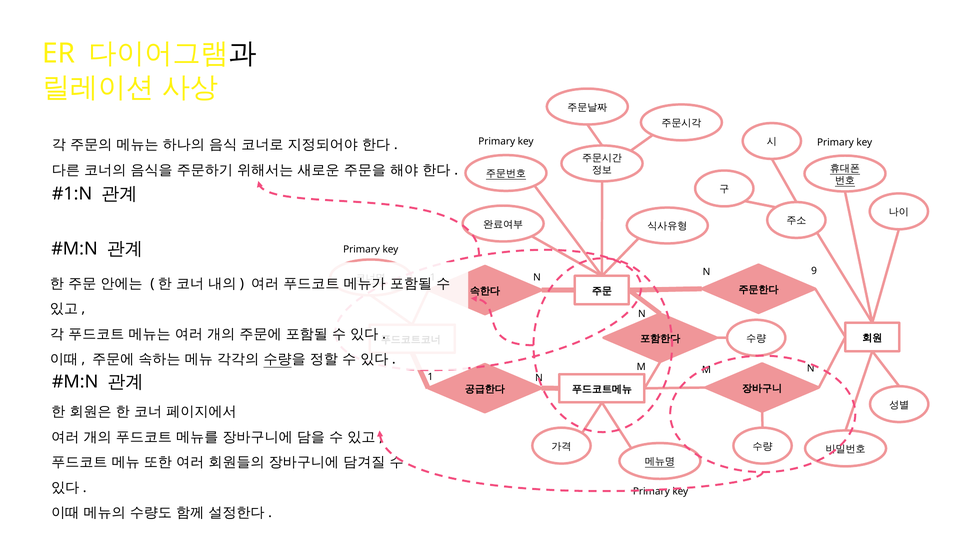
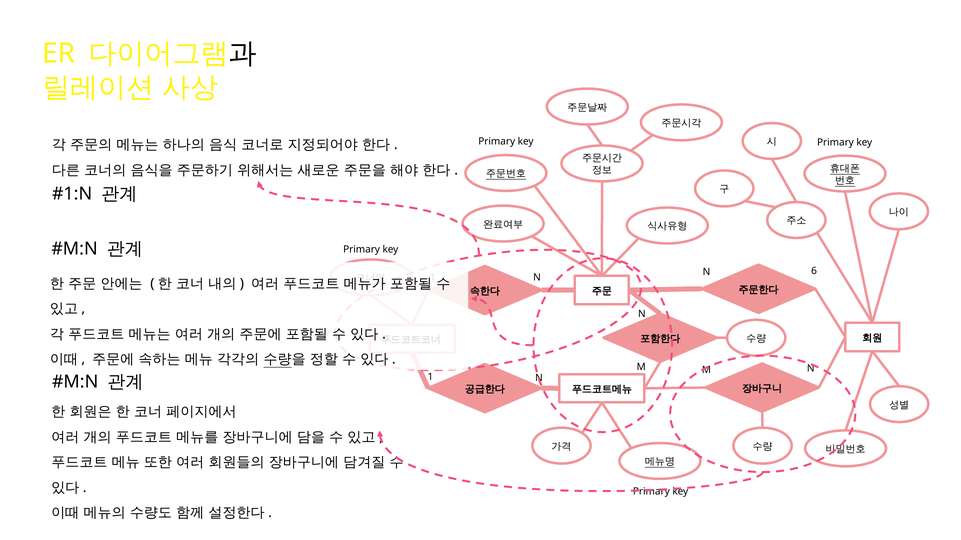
9: 9 -> 6 (814, 271)
